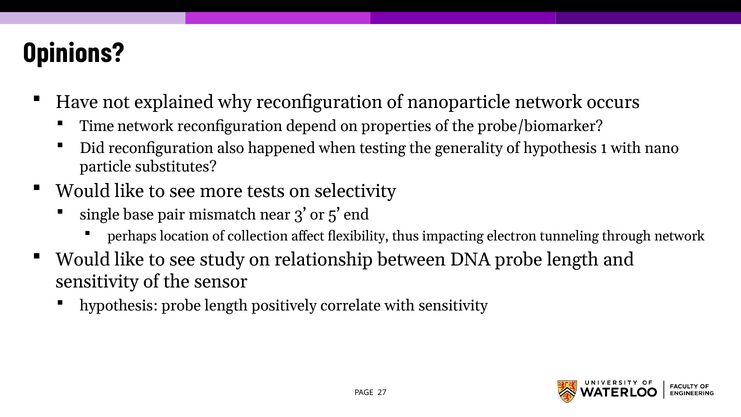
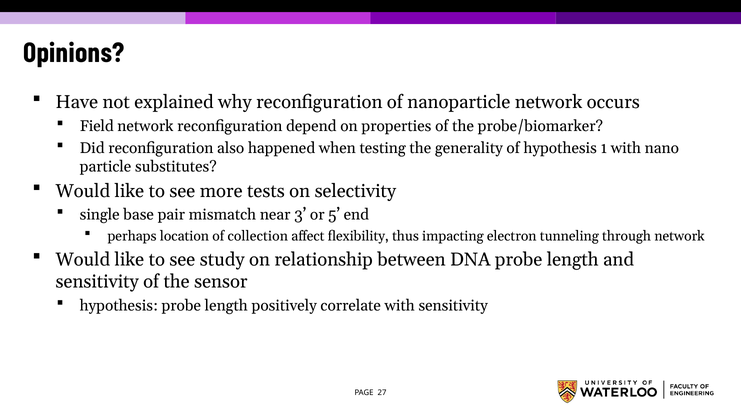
Time: Time -> Field (97, 126)
